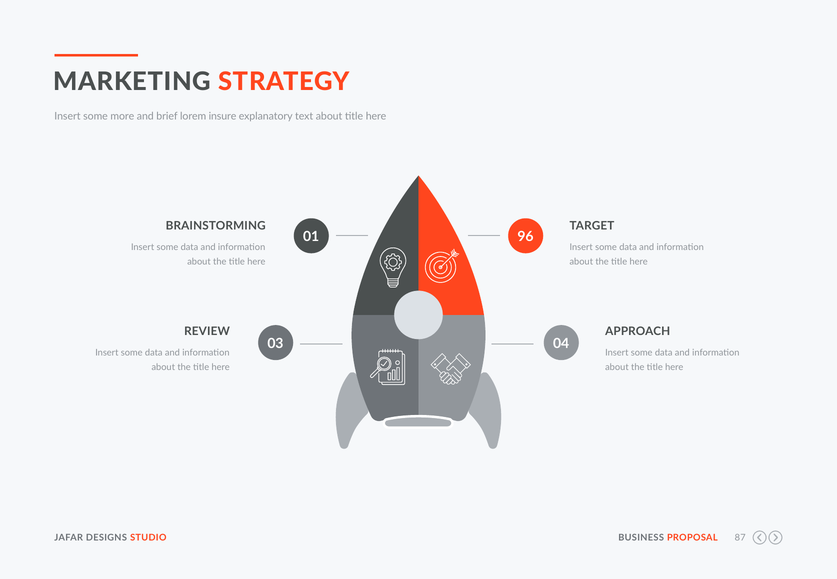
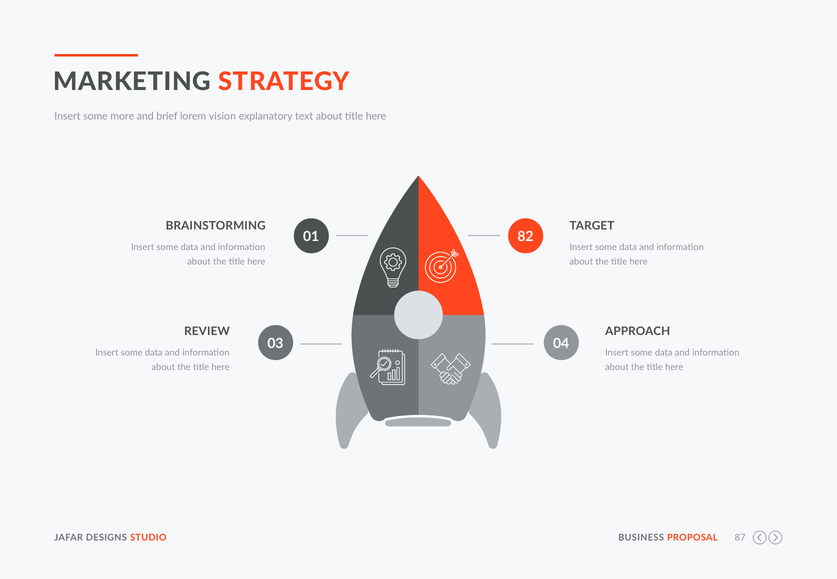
insure: insure -> vision (222, 116)
96: 96 -> 82 (525, 237)
